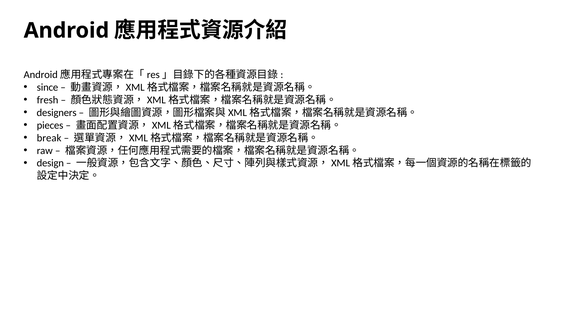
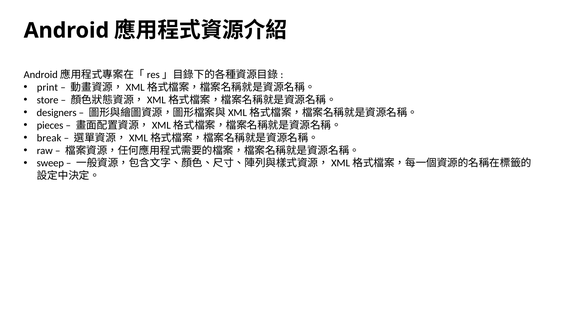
since: since -> print (47, 87)
fresh: fresh -> store (48, 100)
design: design -> sweep (50, 163)
